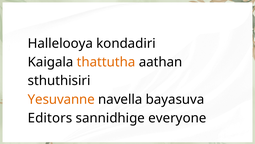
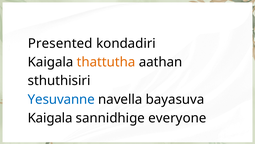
Hallelooya: Hallelooya -> Presented (60, 43)
Yesuvanne colour: orange -> blue (61, 99)
Editors: Editors -> Kaigala (50, 118)
